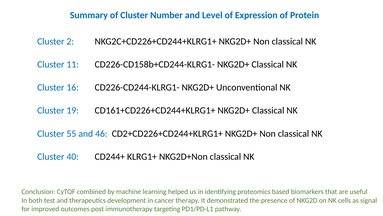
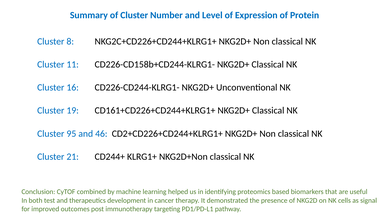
2: 2 -> 8 (70, 41)
55: 55 -> 95 (71, 133)
40: 40 -> 21 (73, 156)
